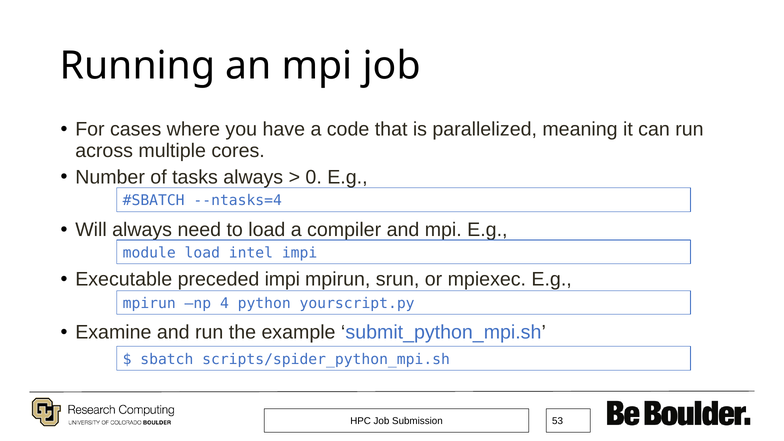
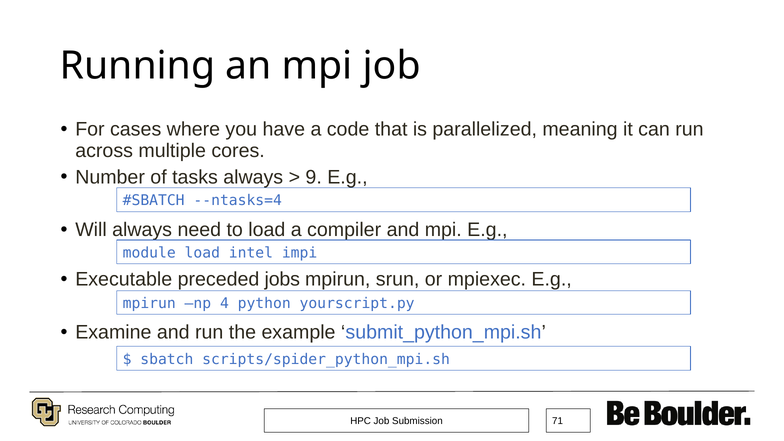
0: 0 -> 9 (314, 177)
preceded impi: impi -> jobs (282, 279)
53: 53 -> 71 (558, 421)
